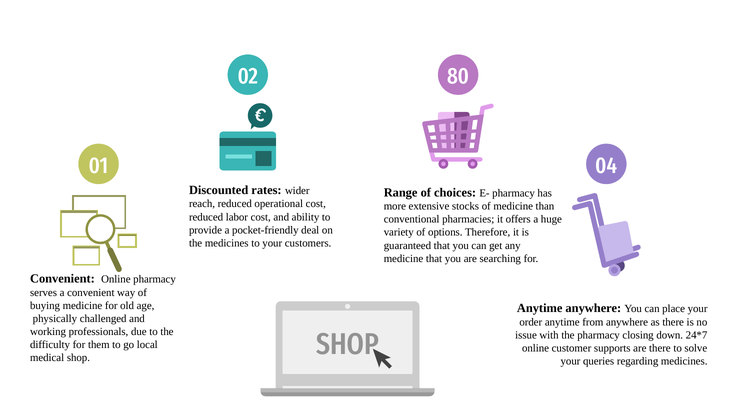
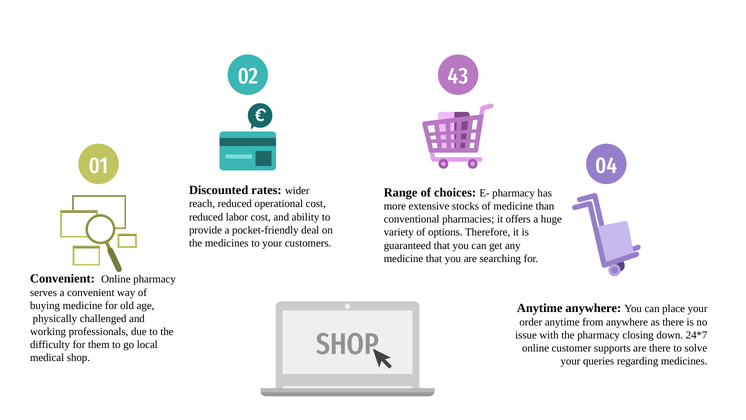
80: 80 -> 43 (458, 76)
